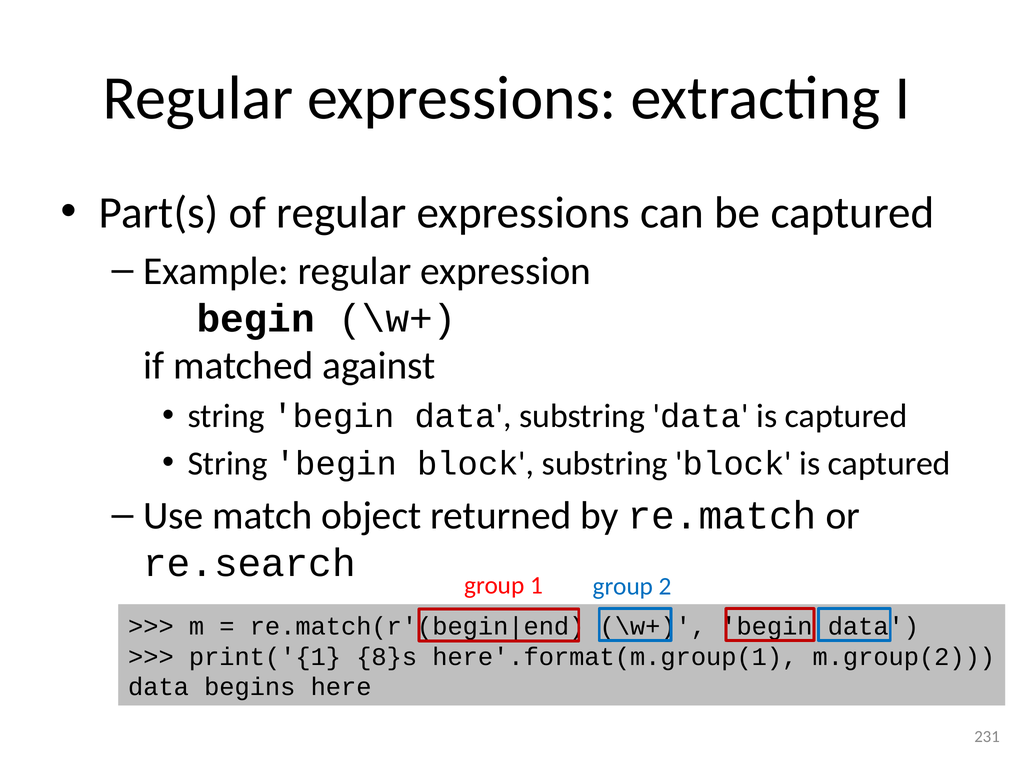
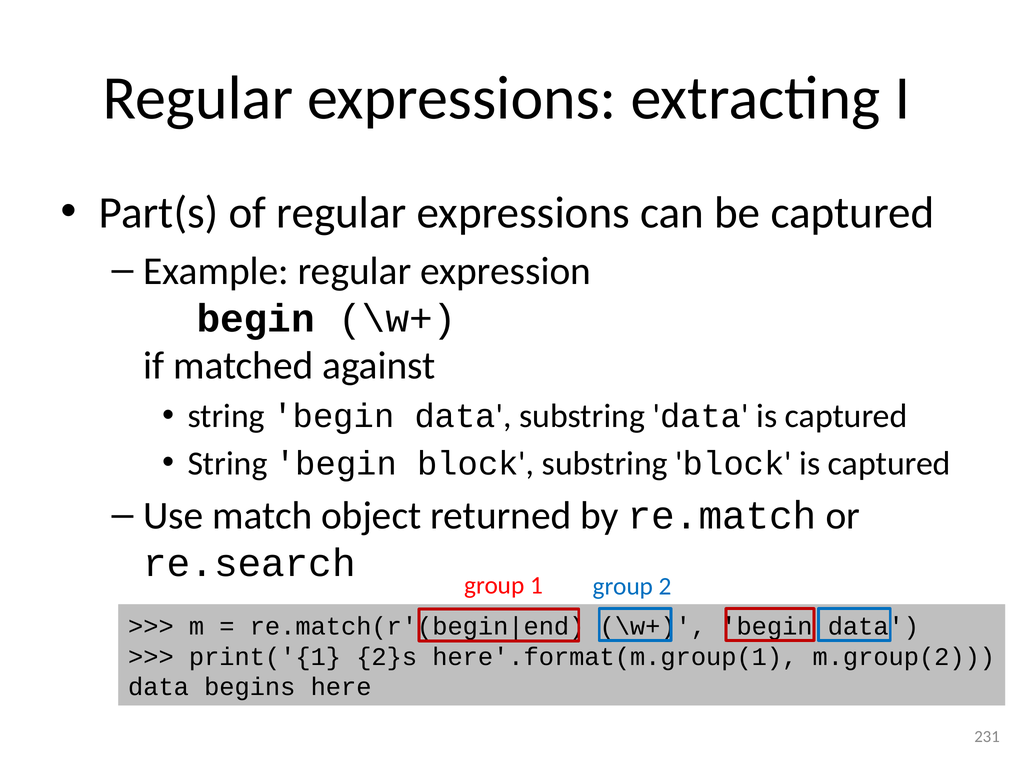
8}s: 8}s -> 2}s (387, 656)
